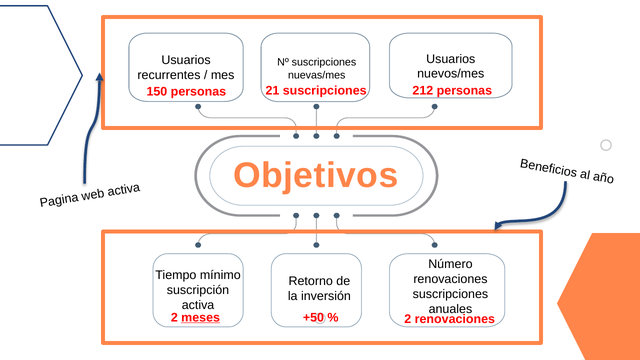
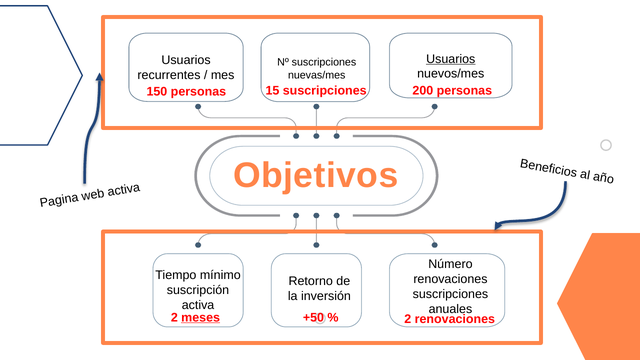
Usuarios underline: none -> present (451, 59)
21: 21 -> 15 (272, 90)
212: 212 -> 200 (423, 90)
